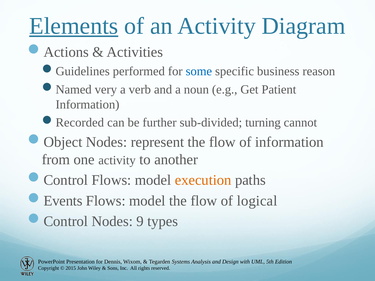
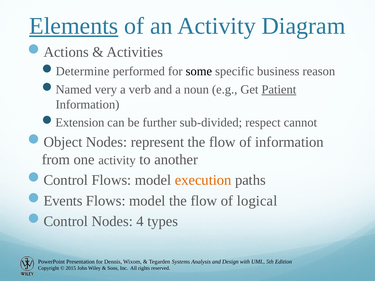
Guidelines: Guidelines -> Determine (83, 71)
some colour: blue -> black (199, 71)
Patient underline: none -> present (279, 90)
Recorded: Recorded -> Extension (80, 123)
turning: turning -> respect (263, 123)
9: 9 -> 4 (140, 222)
